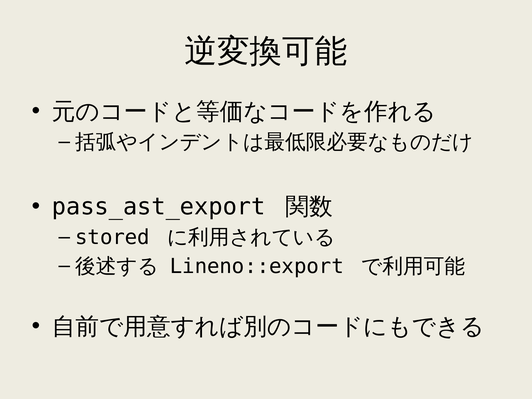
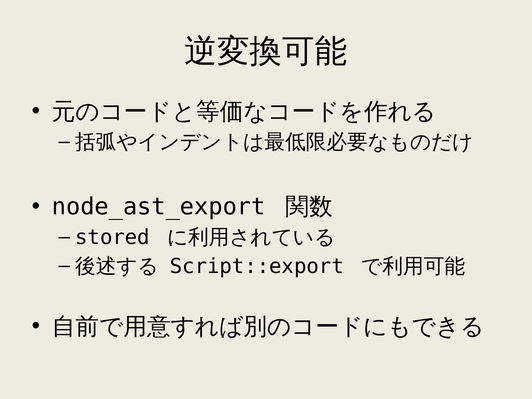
pass_ast_export: pass_ast_export -> node_ast_export (159, 207)
Lineno::export: Lineno::export -> Script::export (257, 266)
